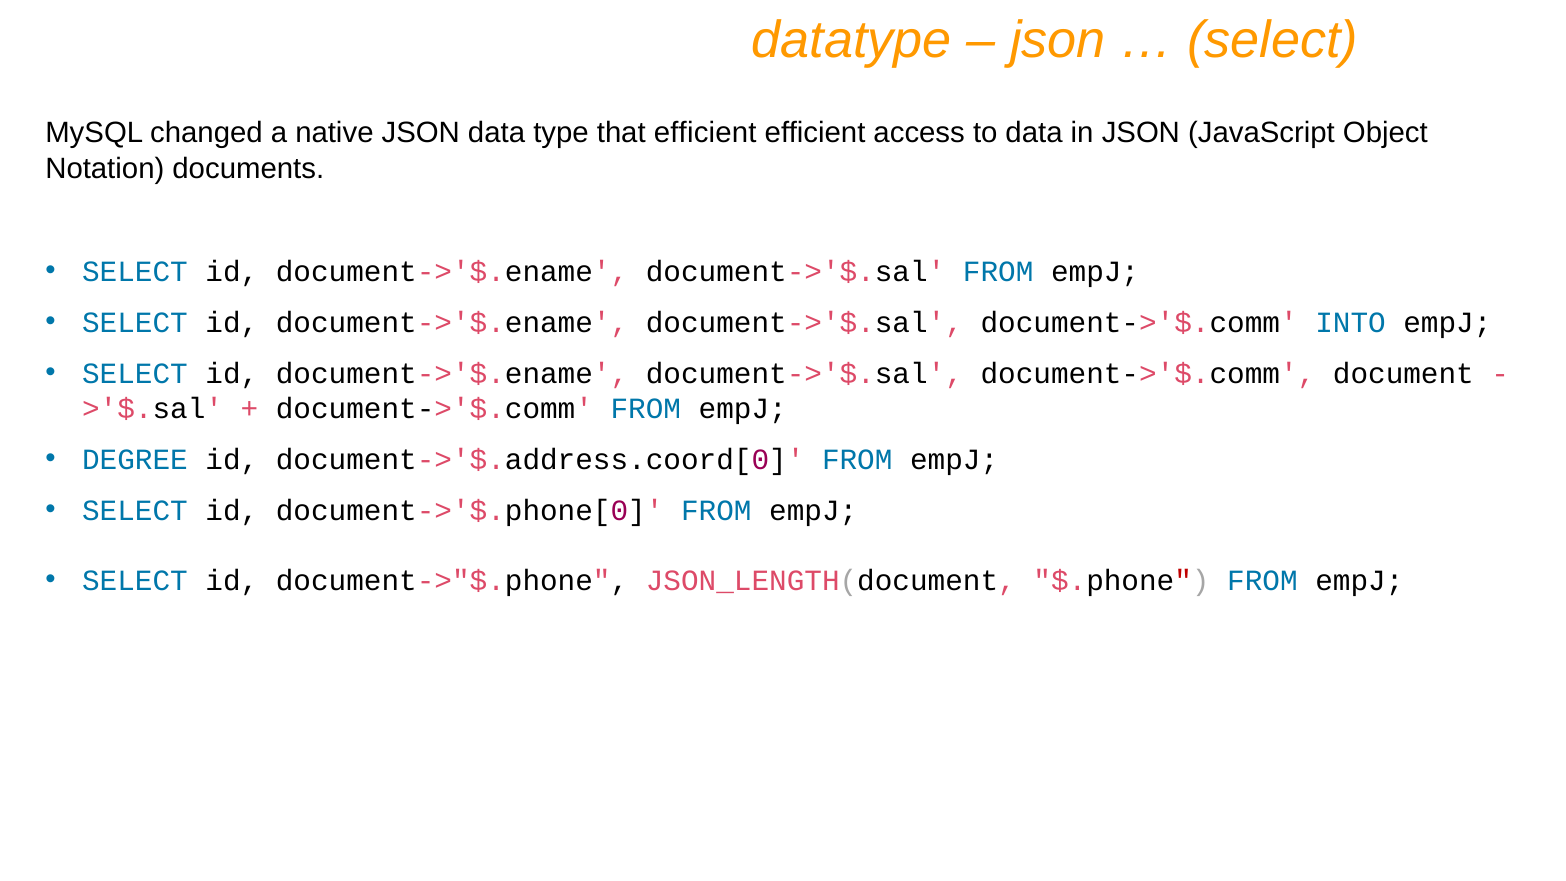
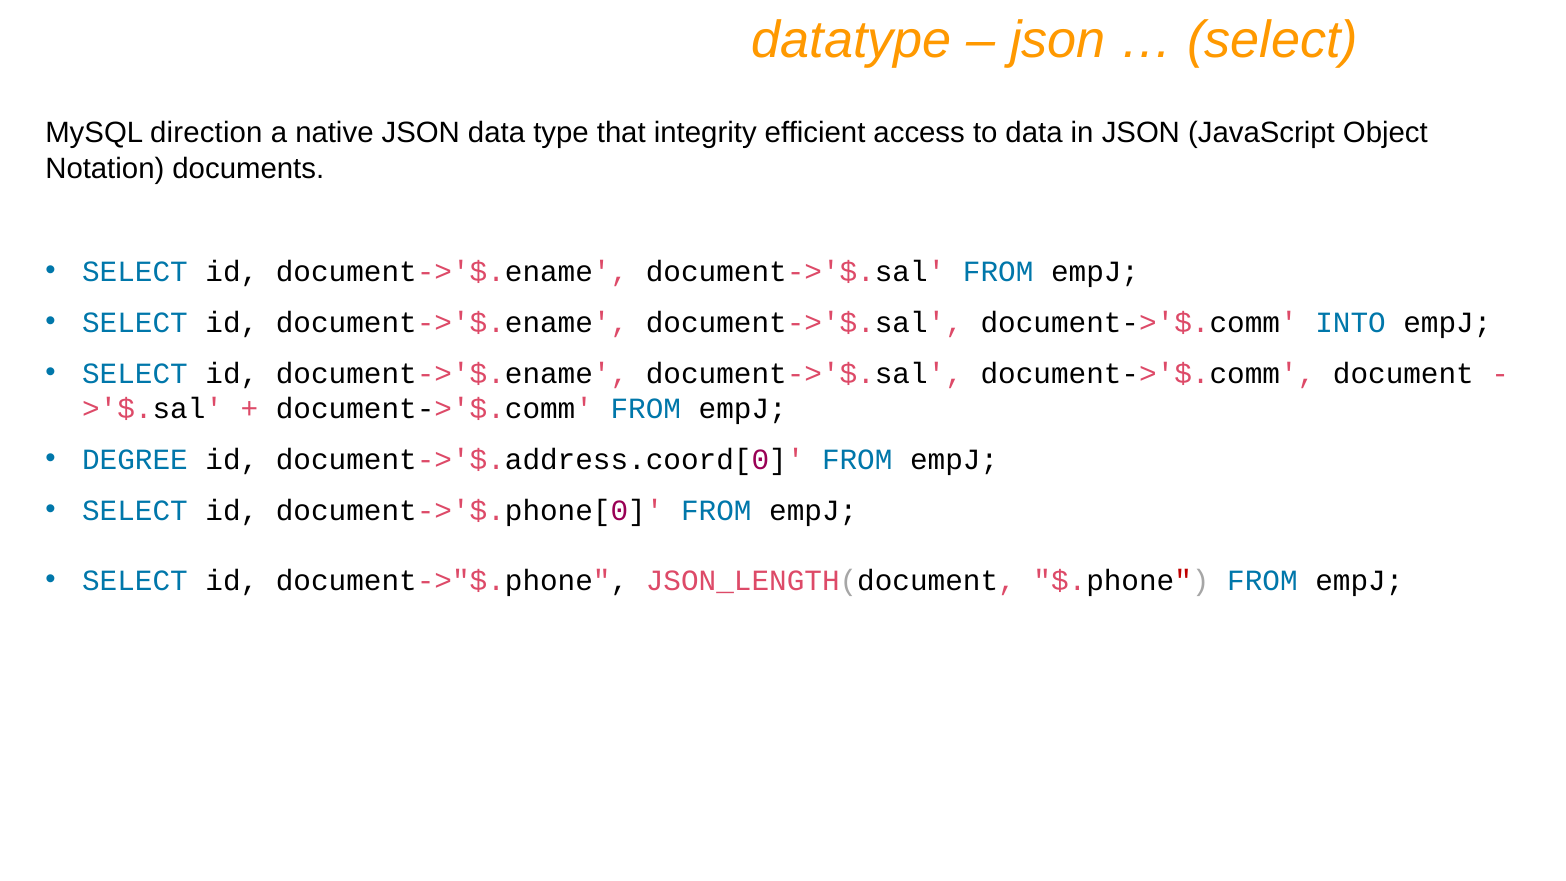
changed: changed -> direction (206, 133)
that efficient: efficient -> integrity (705, 133)
